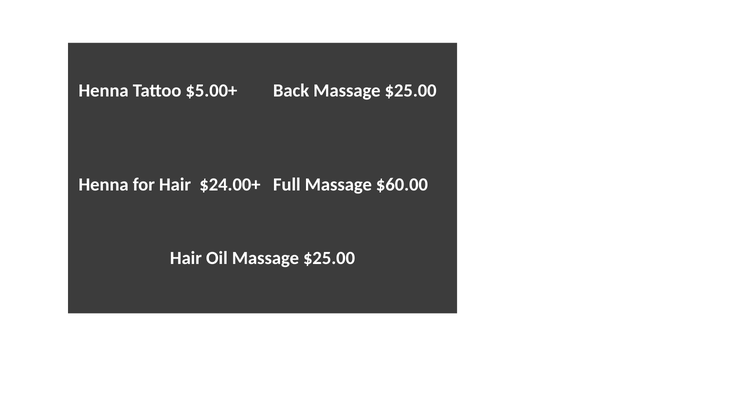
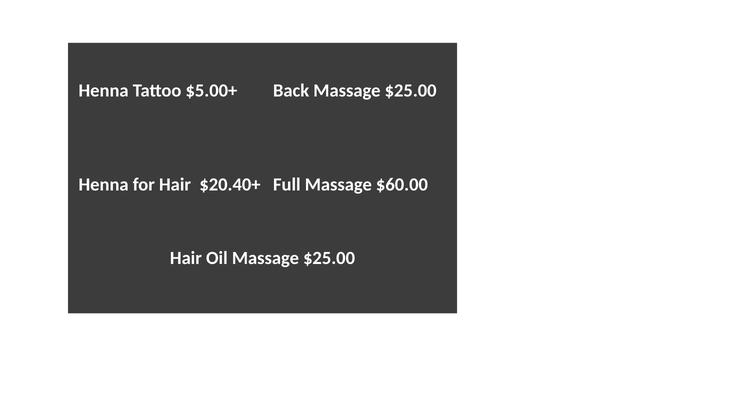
$24.00+: $24.00+ -> $20.40+ (230, 184)
